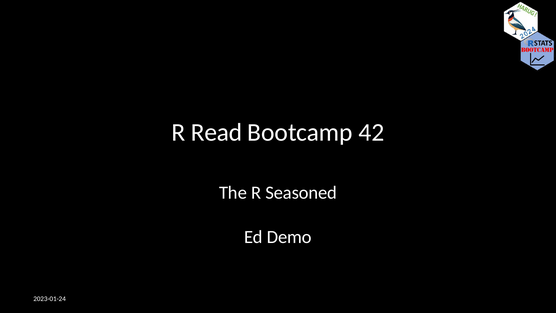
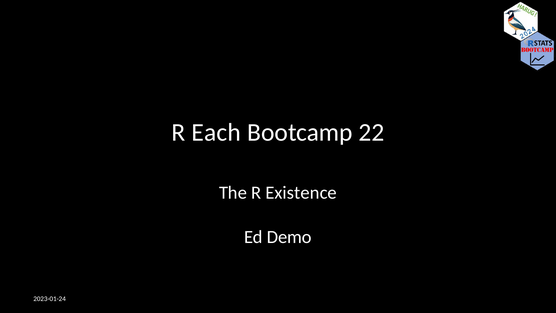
Read: Read -> Each (216, 132)
42: 42 -> 22 (371, 132)
Seasoned: Seasoned -> Existence (301, 192)
